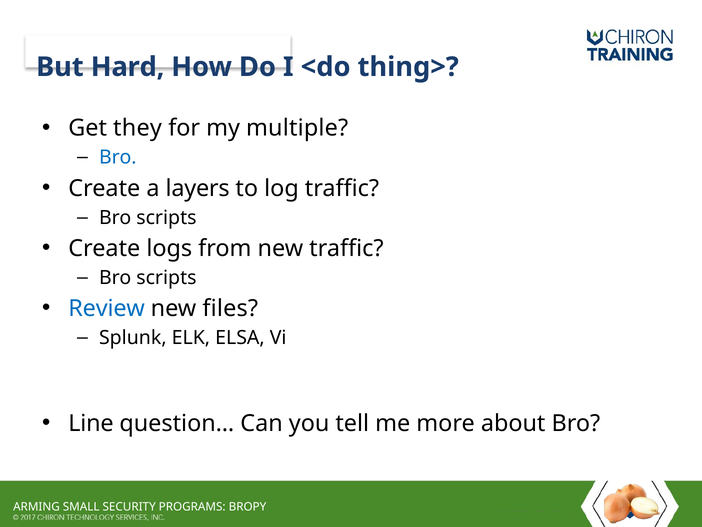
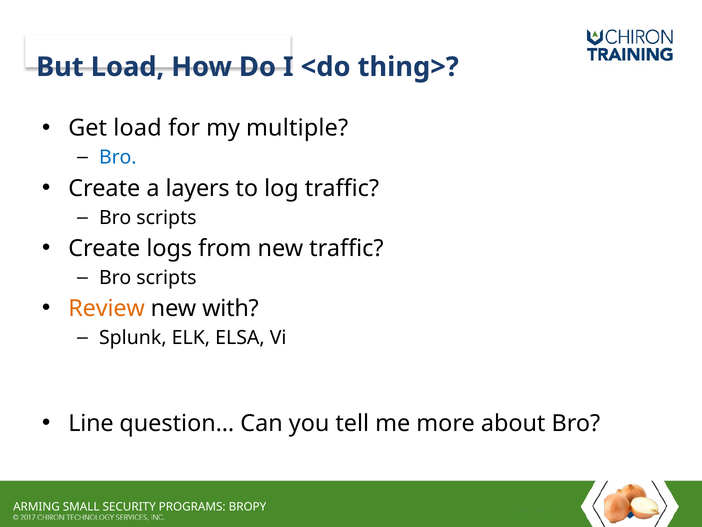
But Hard: Hard -> Load (128, 67)
Get they: they -> load (137, 128)
Review colour: blue -> orange (107, 308)
files: files -> with (230, 308)
